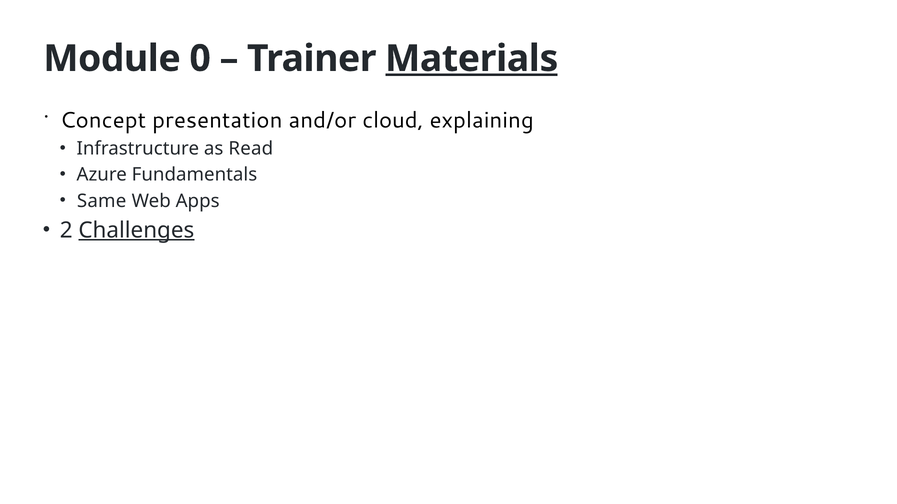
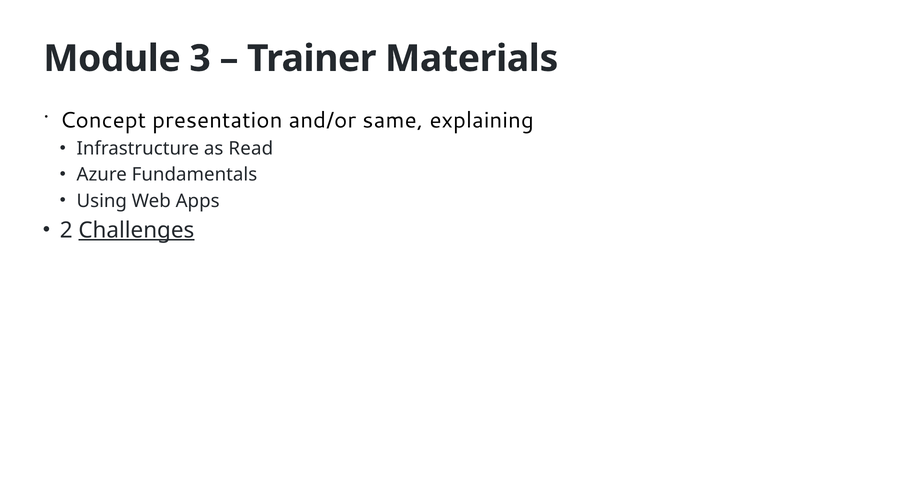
0: 0 -> 3 (200, 59)
Materials underline: present -> none (472, 59)
cloud: cloud -> same (393, 121)
Same: Same -> Using (102, 201)
